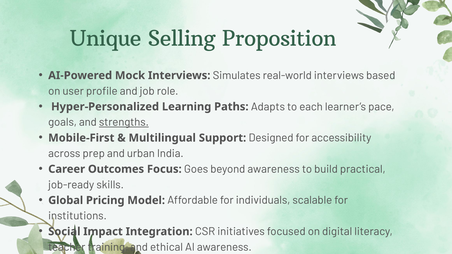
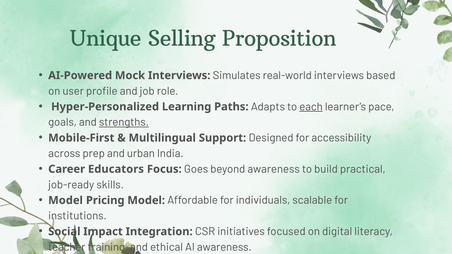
each underline: none -> present (311, 107)
Outcomes: Outcomes -> Educators (116, 169)
Global: Global -> Model (66, 201)
